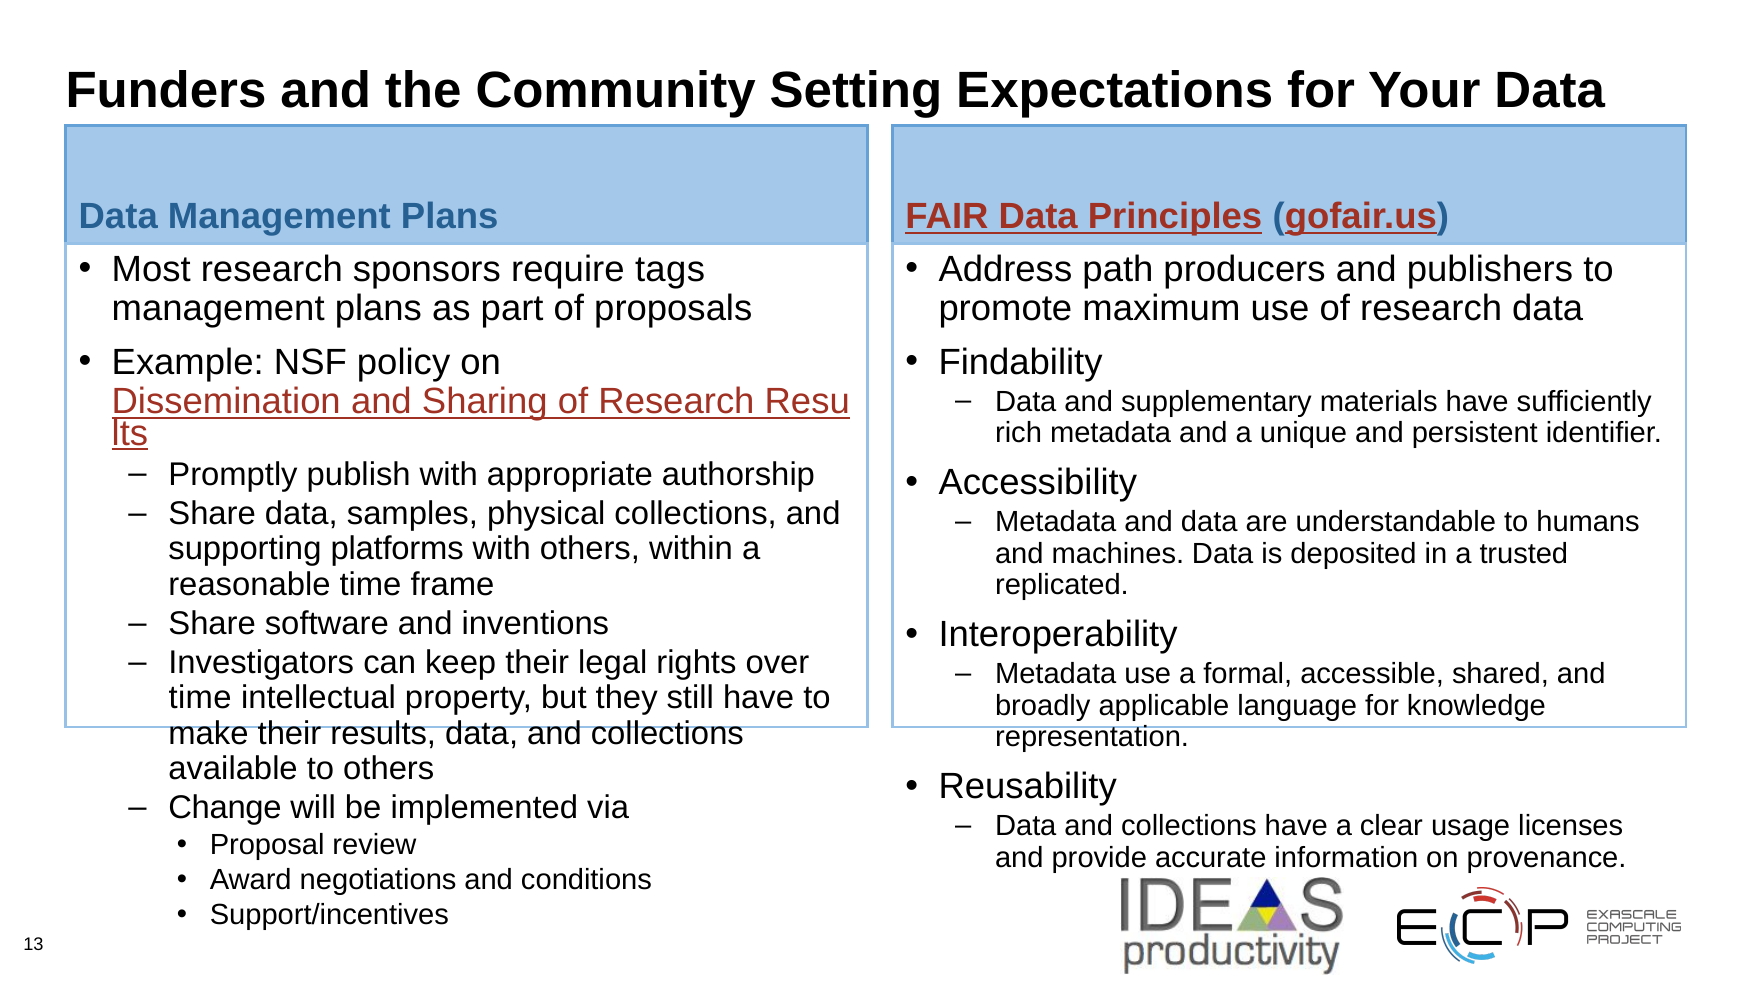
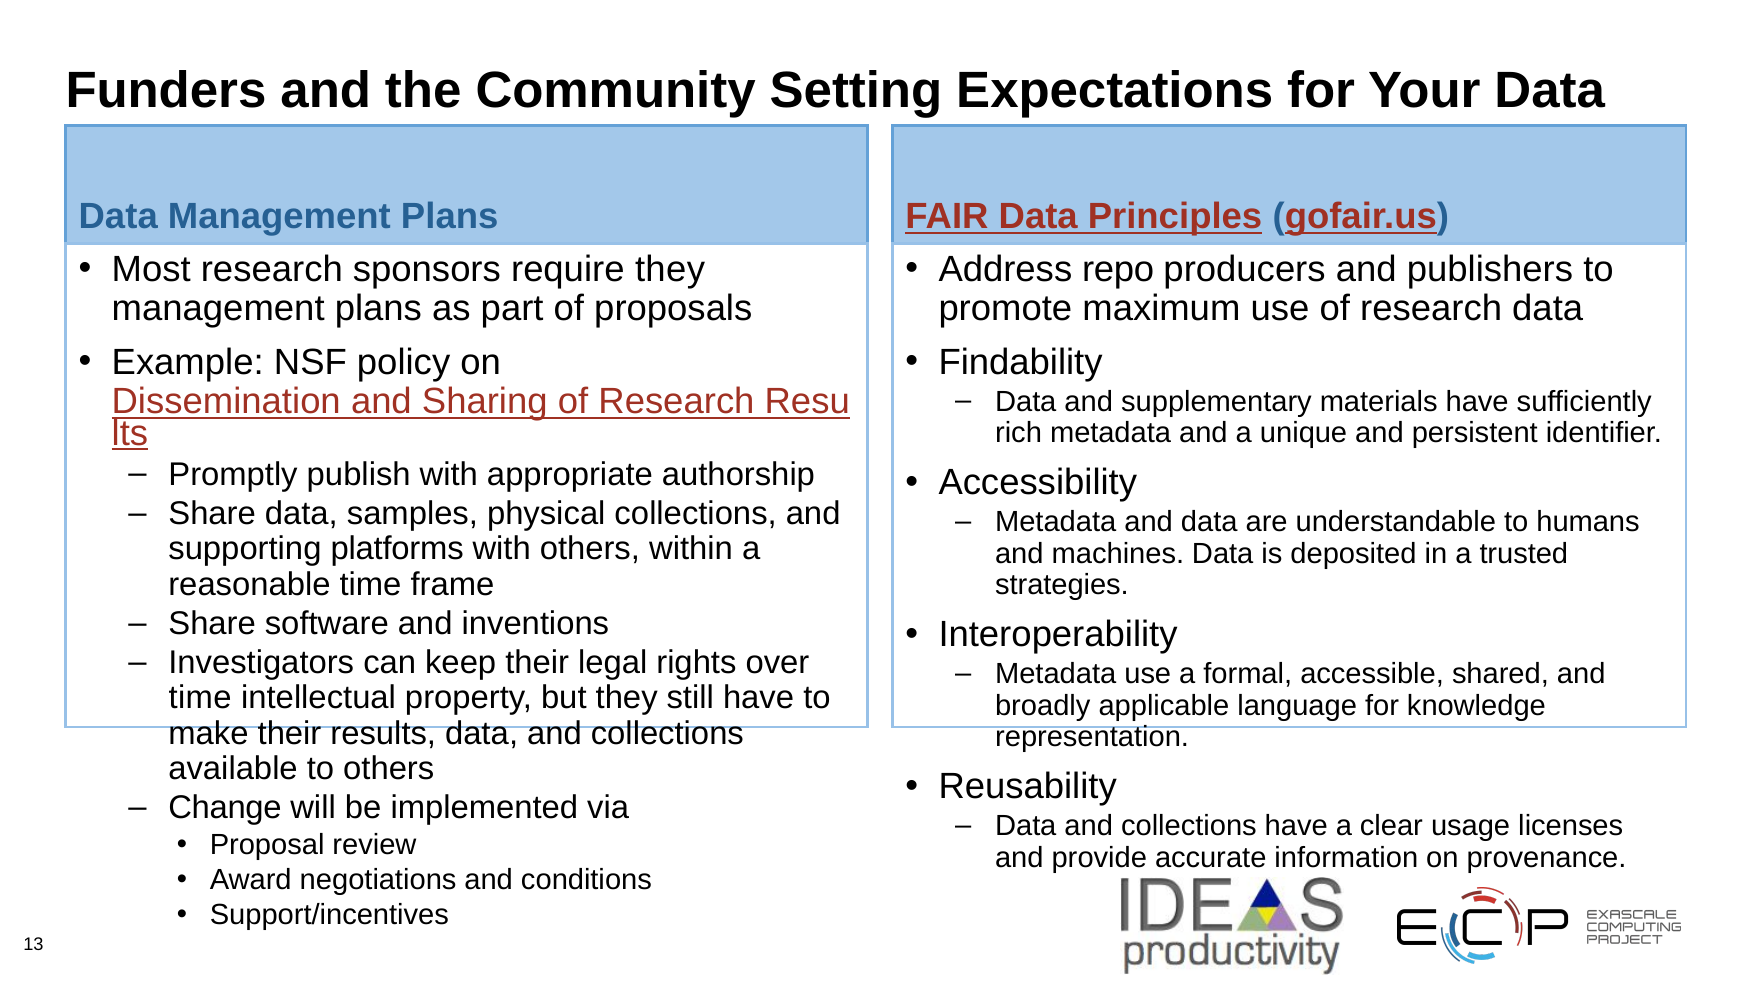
require tags: tags -> they (670, 269)
path: path -> repo (1118, 269)
replicated: replicated -> strategies (1062, 585)
